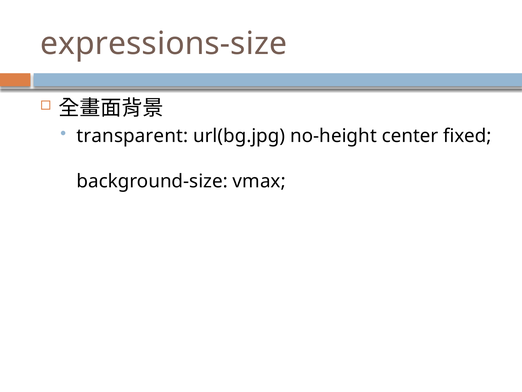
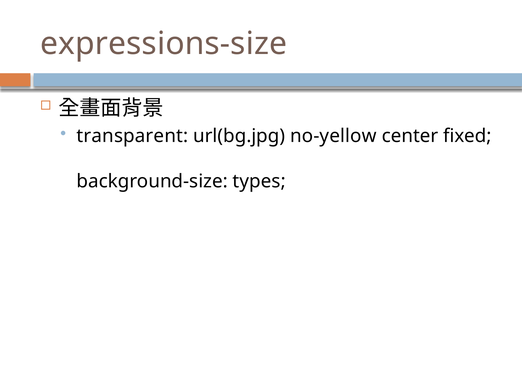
no-height: no-height -> no-yellow (333, 136)
vmax: vmax -> types (259, 181)
